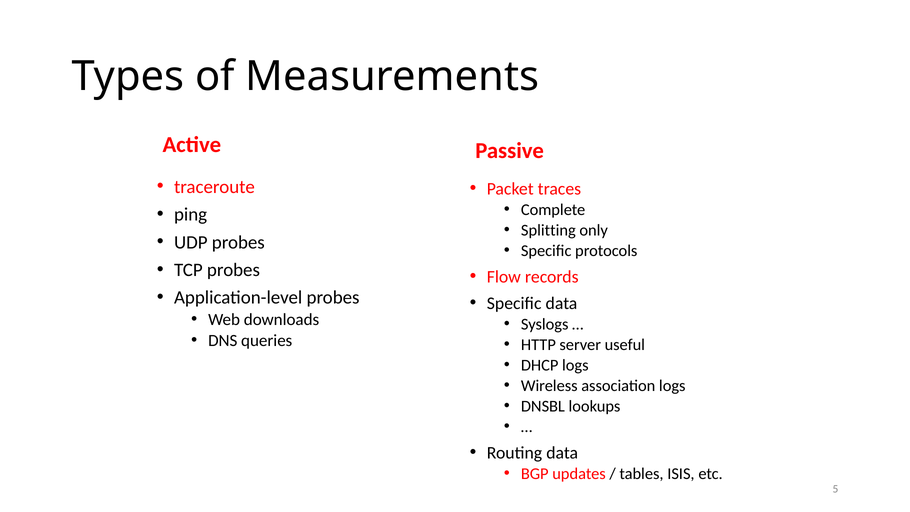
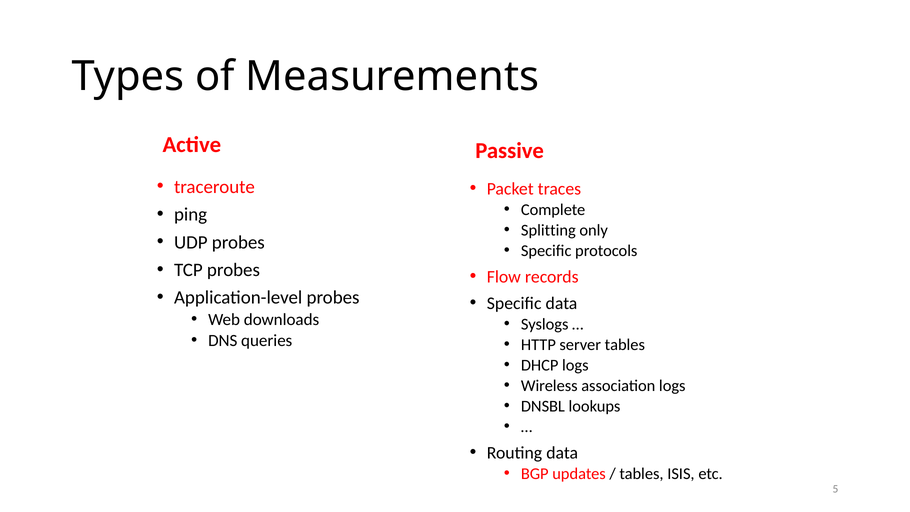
server useful: useful -> tables (625, 345)
